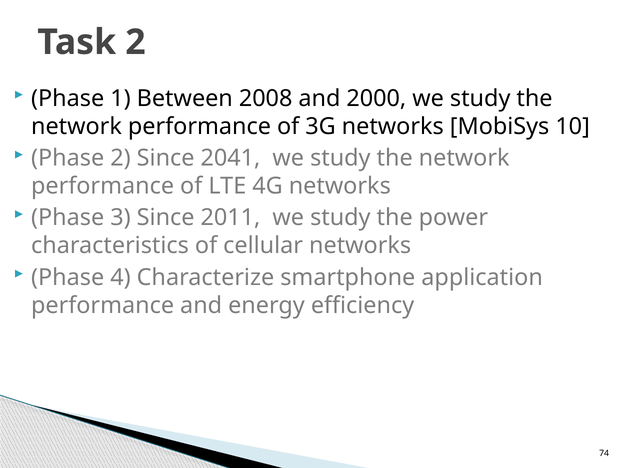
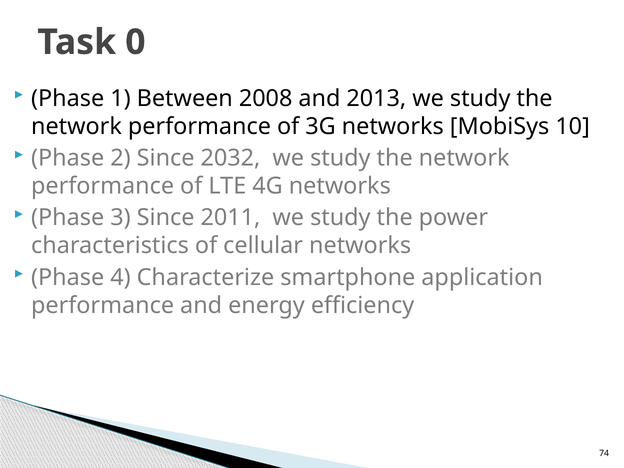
Task 2: 2 -> 0 (135, 42)
2000: 2000 -> 2013 (376, 98)
2041: 2041 -> 2032 (230, 158)
